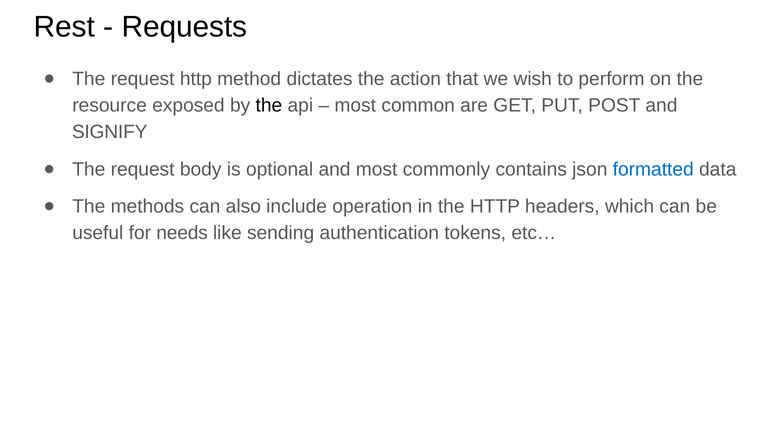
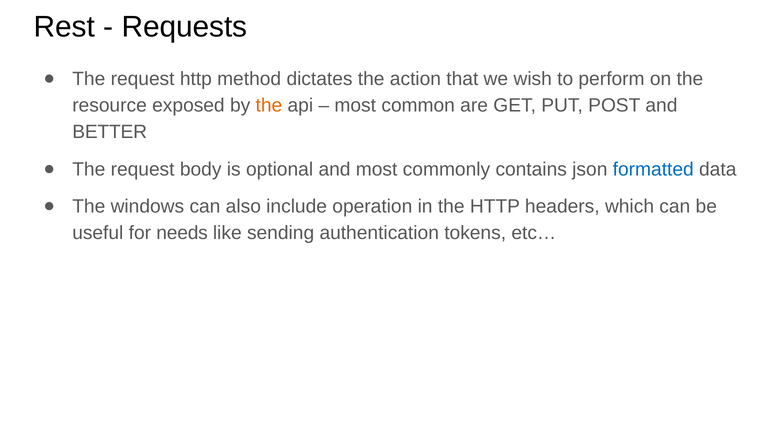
the colour: black -> orange (269, 106)
SIGNIFY: SIGNIFY -> BETTER (110, 132)
methods: methods -> windows (147, 206)
